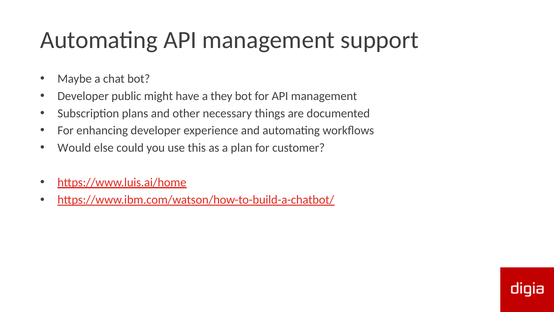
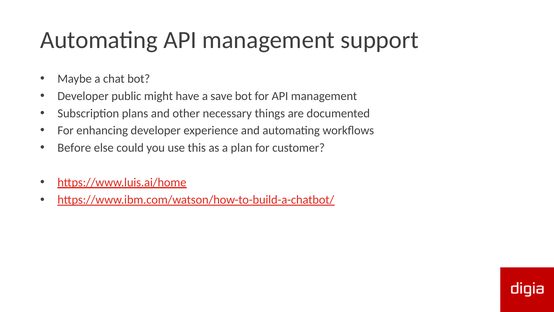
they: they -> save (221, 96)
Would: Would -> Before (74, 148)
